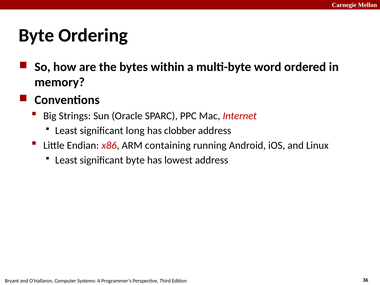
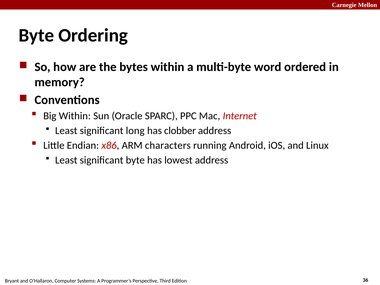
Big Strings: Strings -> Within (75, 116)
containing: containing -> characters (168, 145)
